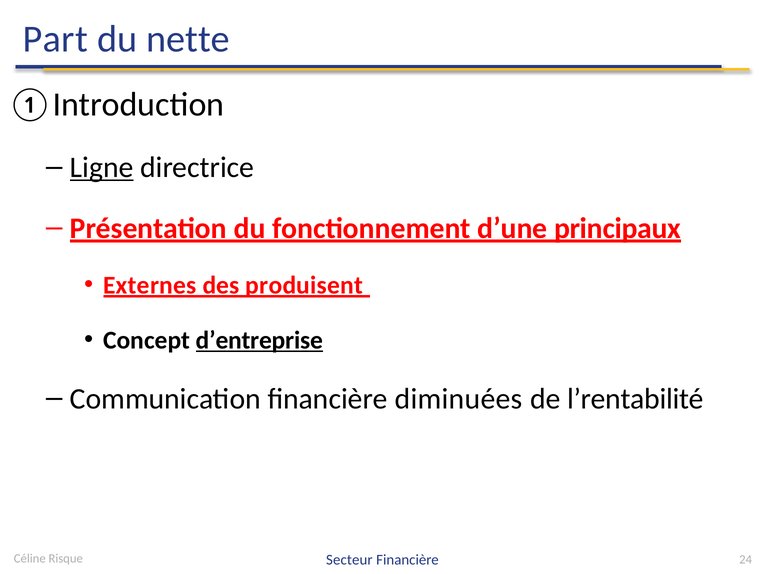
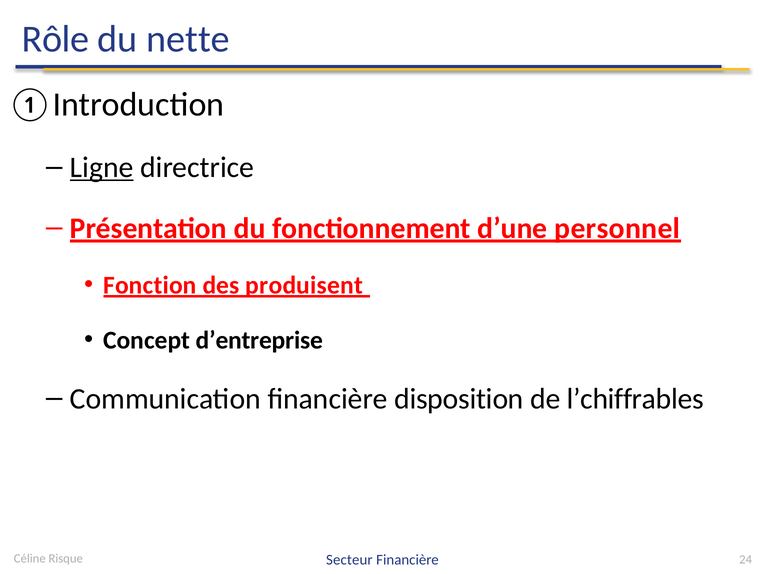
Part: Part -> Rôle (56, 39)
principaux: principaux -> personnel (617, 228)
Externes: Externes -> Fonction (150, 285)
d’entreprise underline: present -> none (259, 340)
diminuées: diminuées -> disposition (459, 399)
l’rentabilité: l’rentabilité -> l’chiffrables (635, 399)
